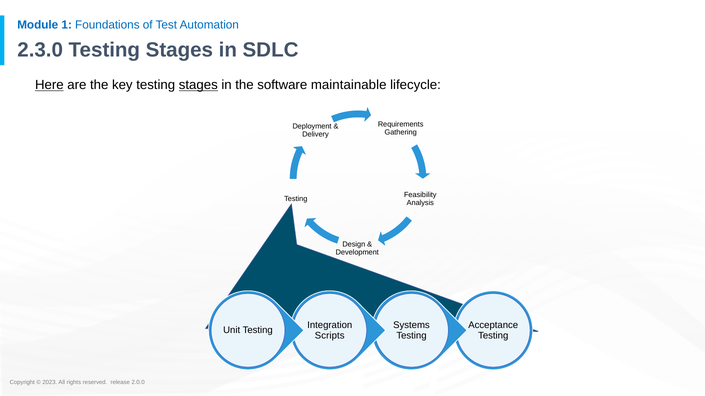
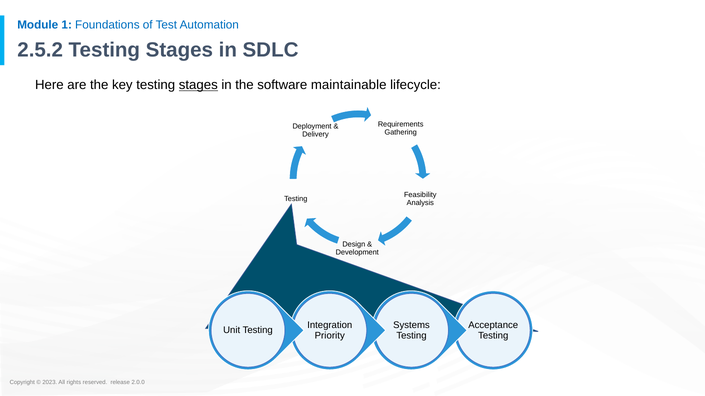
2.3.0: 2.3.0 -> 2.5.2 (40, 50)
Here underline: present -> none (49, 85)
Scripts: Scripts -> Priority (330, 336)
